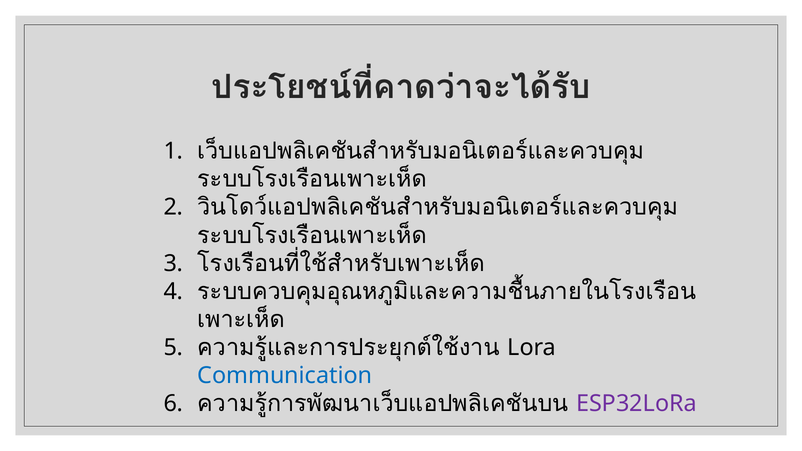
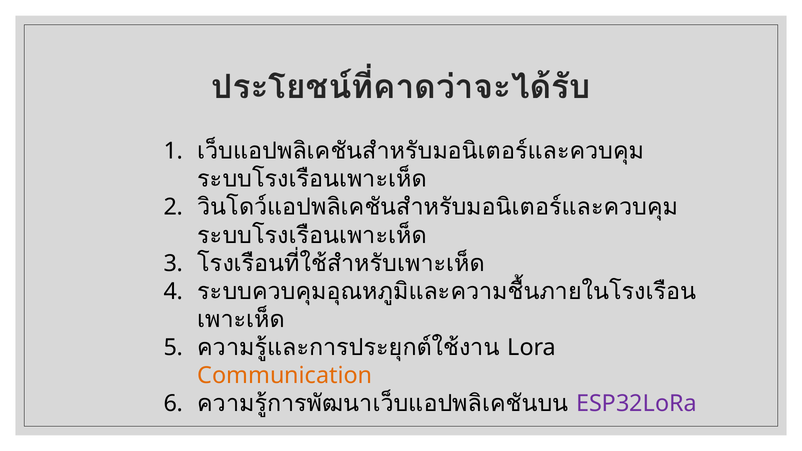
Communication colour: blue -> orange (285, 376)
